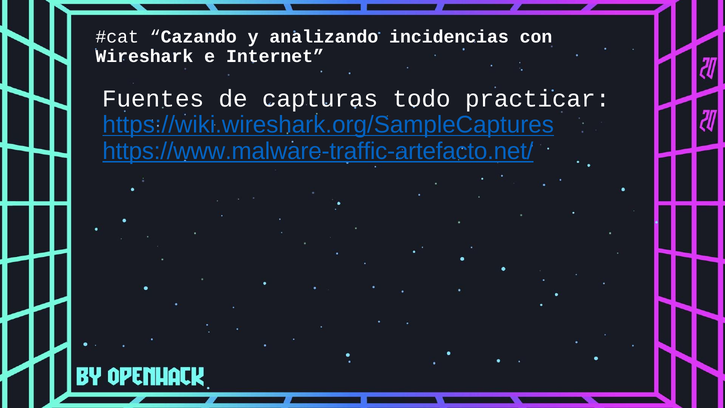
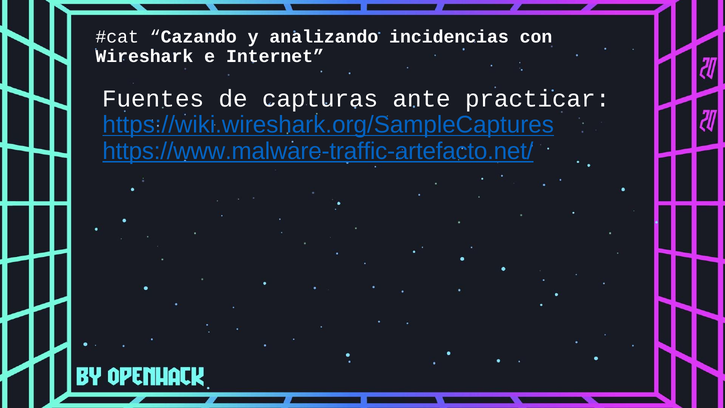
todo: todo -> ante (422, 99)
